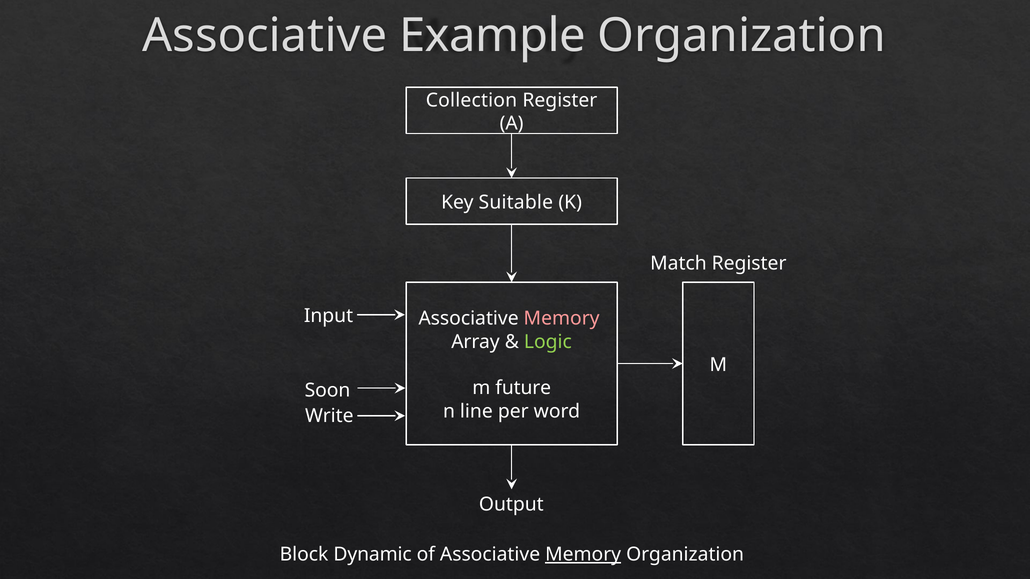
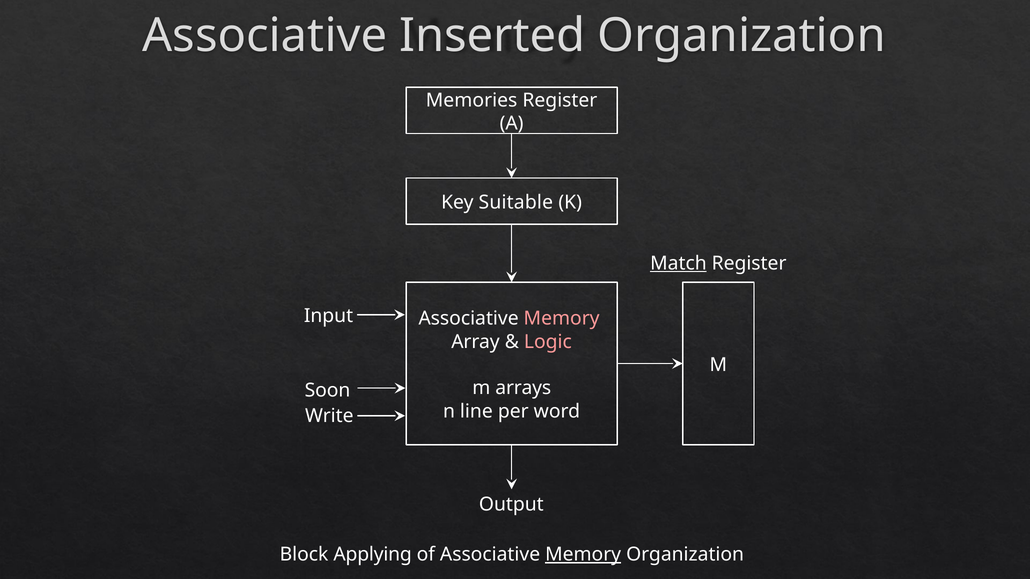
Example: Example -> Inserted (492, 36)
Collection: Collection -> Memories (472, 100)
Match underline: none -> present (678, 263)
Logic colour: light green -> pink (548, 342)
future: future -> arrays (523, 388)
Dynamic: Dynamic -> Applying (373, 555)
